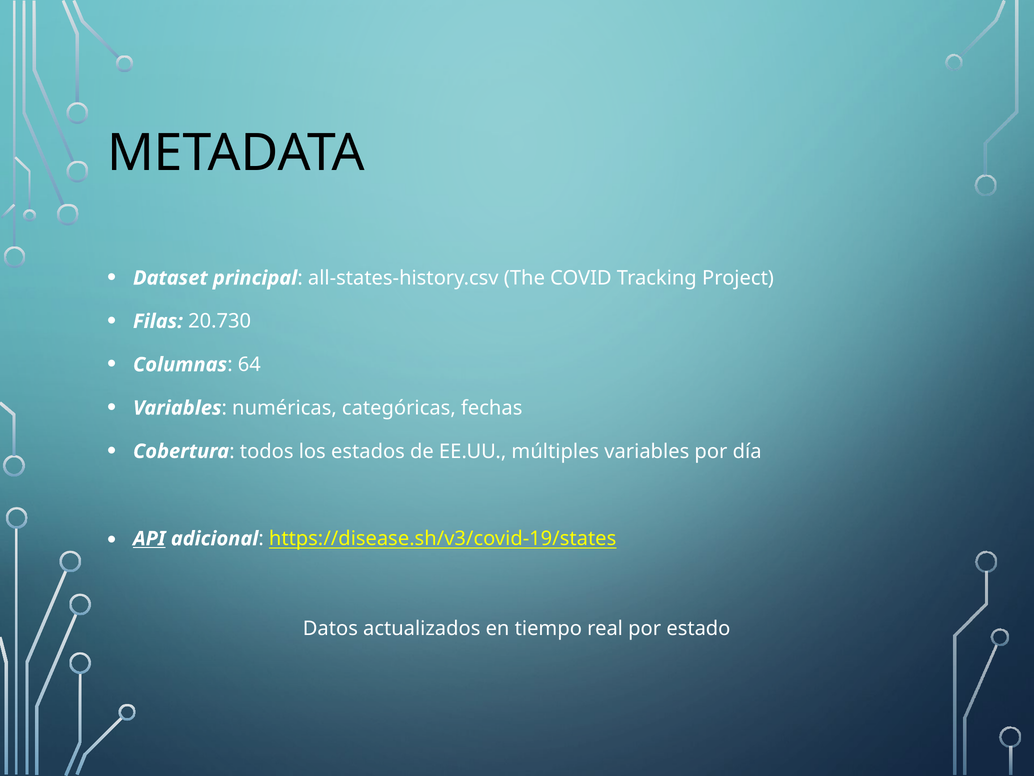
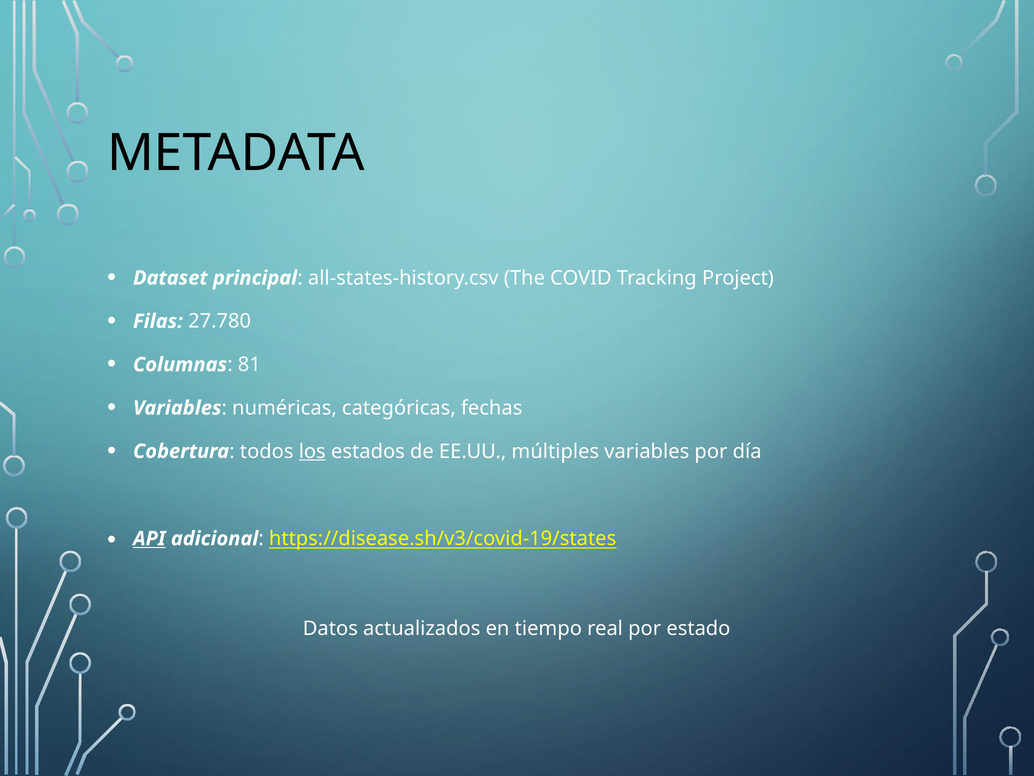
20.730: 20.730 -> 27.780 (220, 321)
64: 64 -> 81 (249, 364)
los underline: none -> present (312, 451)
